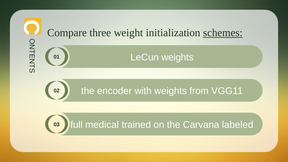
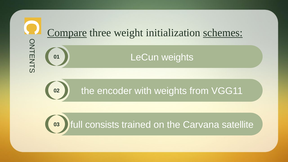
Compare underline: none -> present (67, 33)
medical: medical -> consists (102, 125)
labeled: labeled -> satellite (238, 125)
